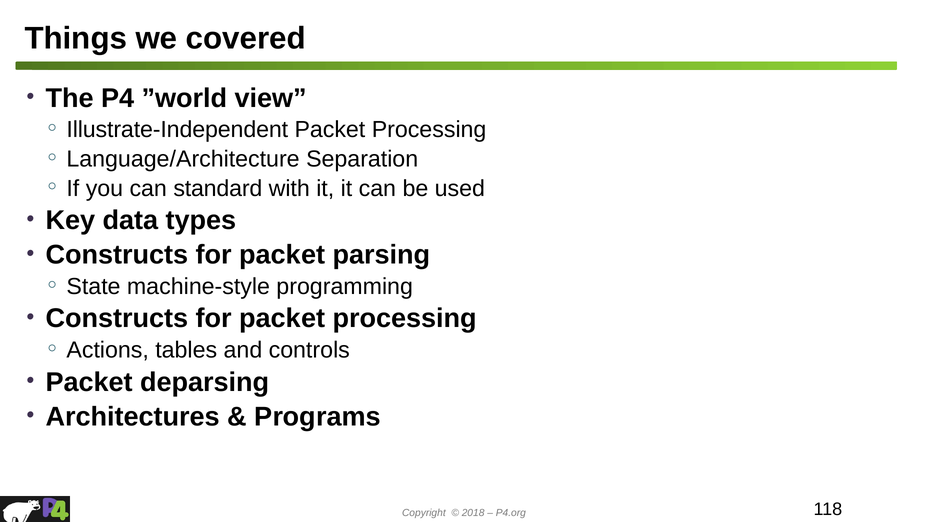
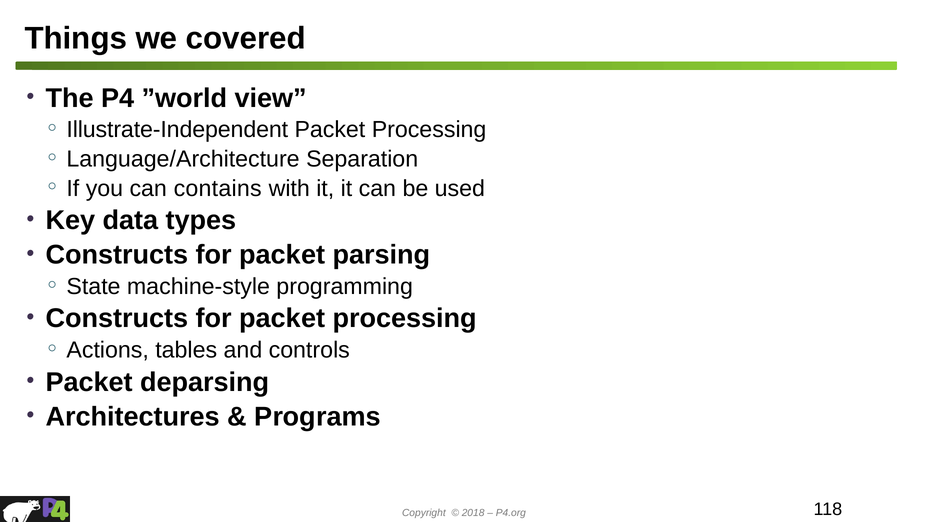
standard: standard -> contains (218, 188)
